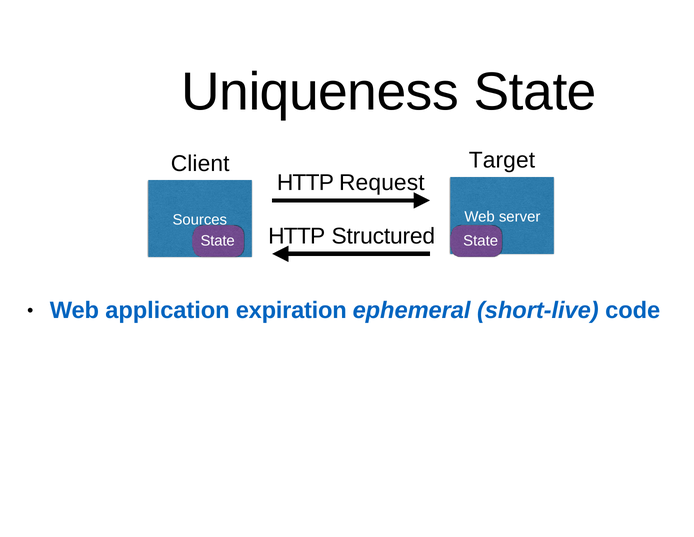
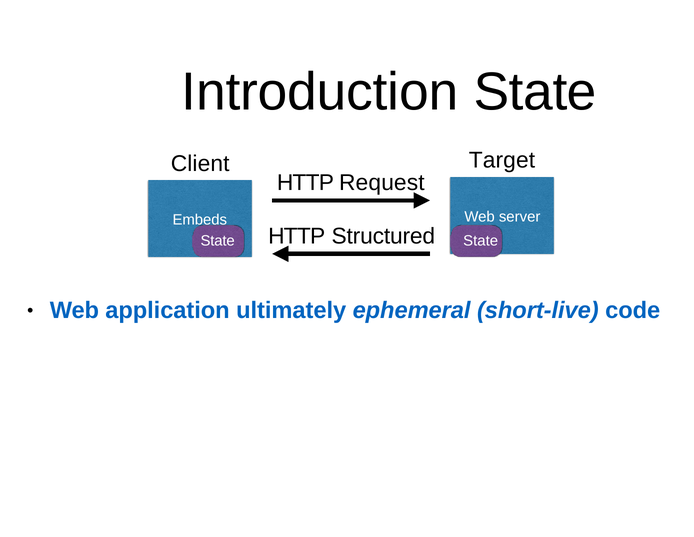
Uniqueness: Uniqueness -> Introduction (320, 92)
Sources: Sources -> Embeds (200, 219)
expiration: expiration -> ultimately (291, 310)
